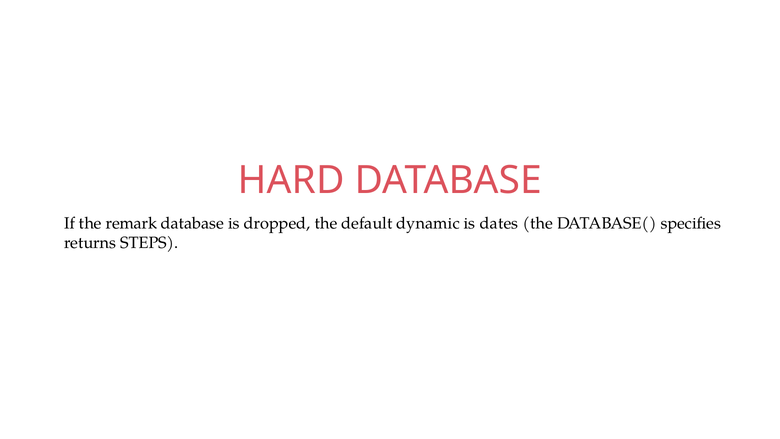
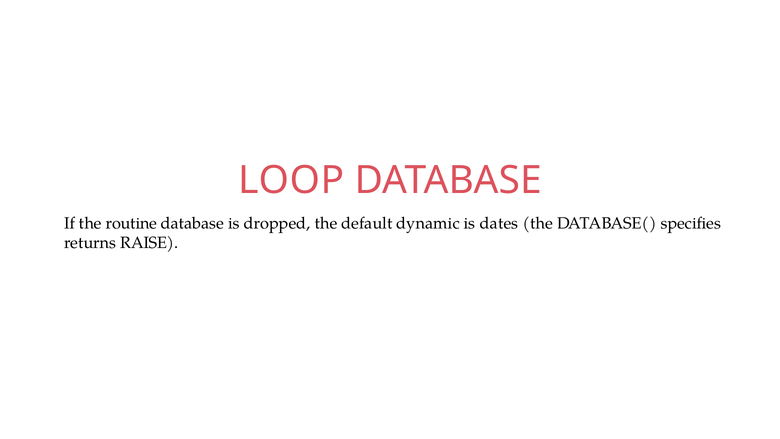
HARD: HARD -> LOOP (291, 180)
remark: remark -> routine (131, 223)
STEPS: STEPS -> RAISE (149, 243)
